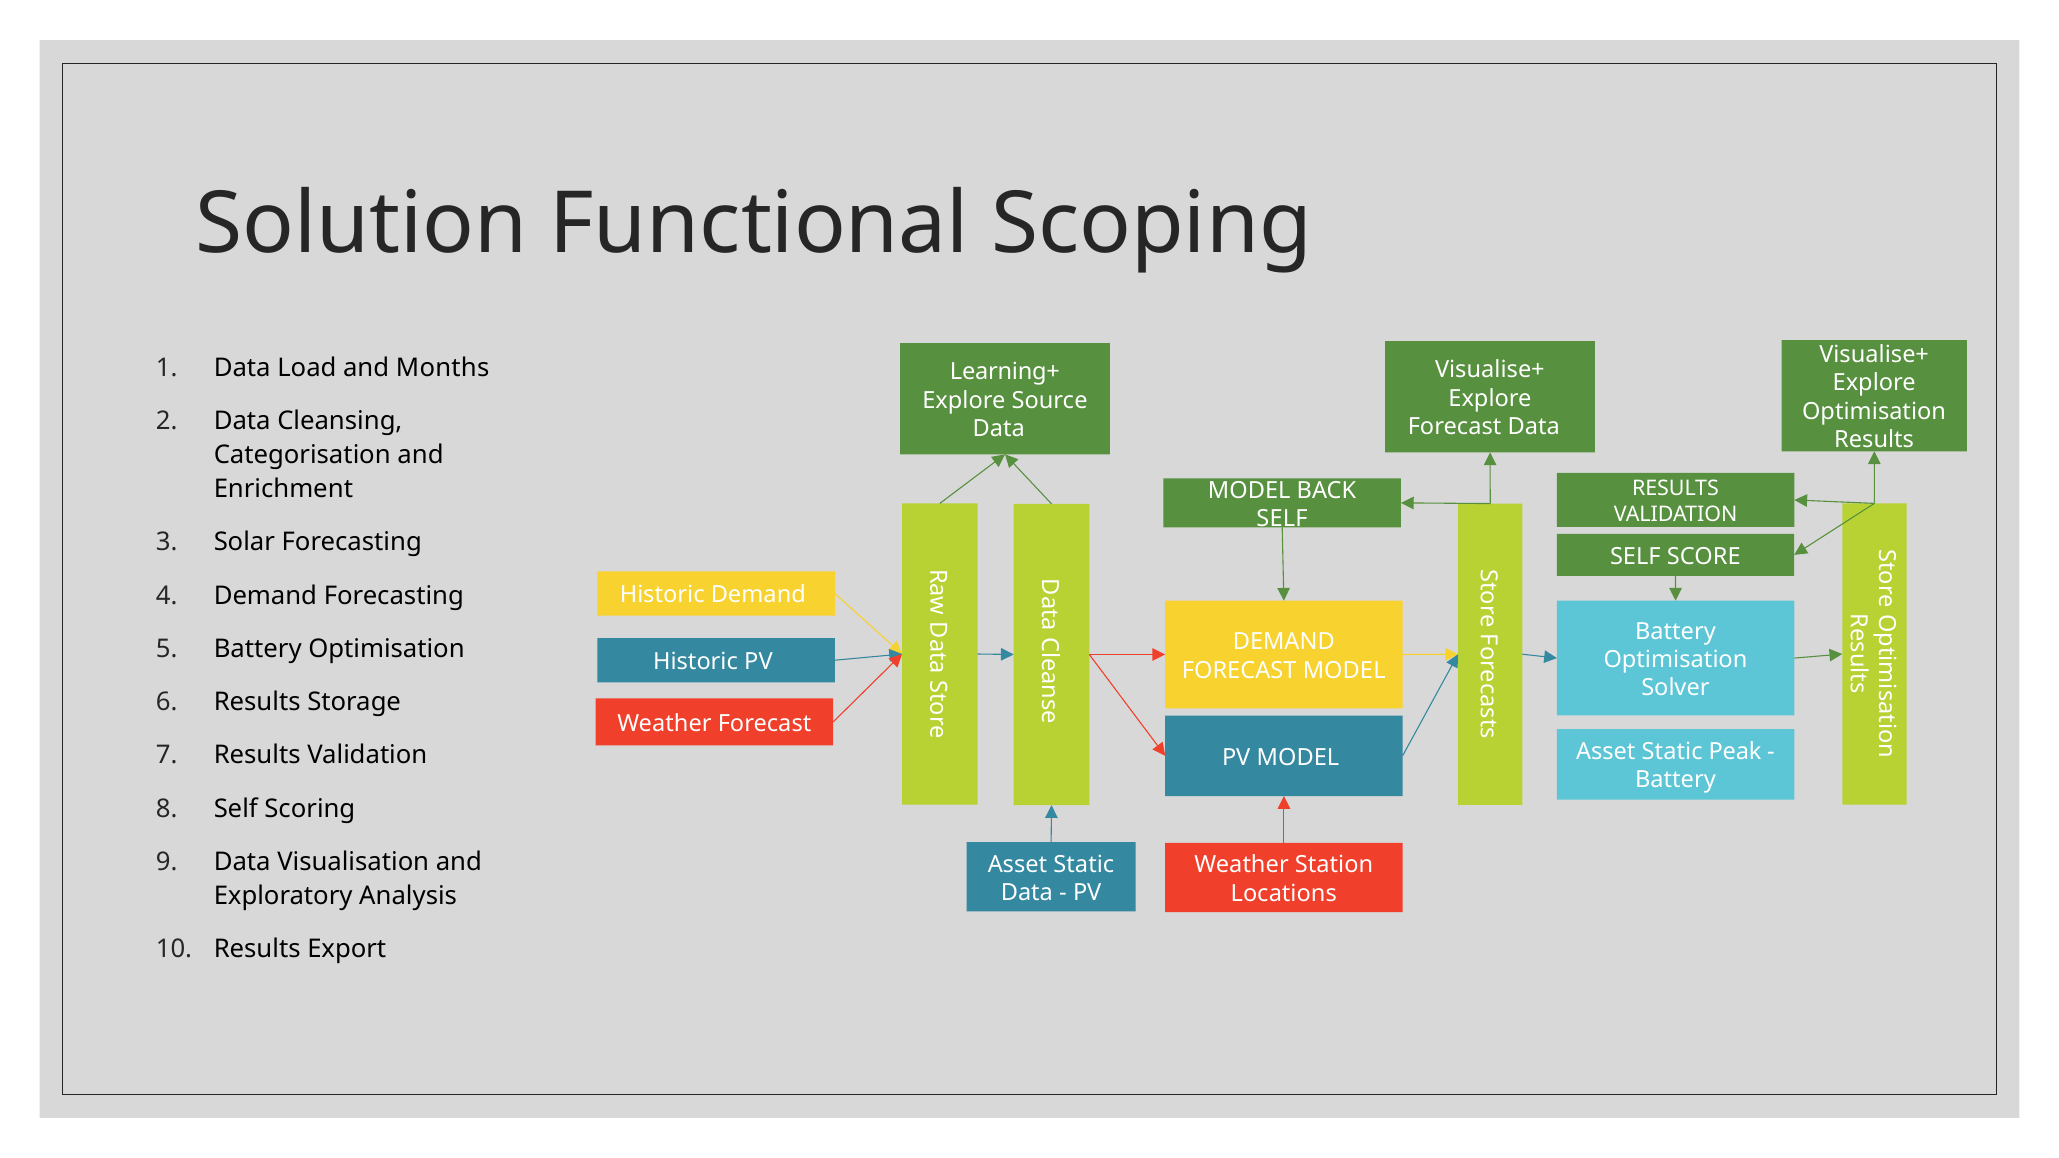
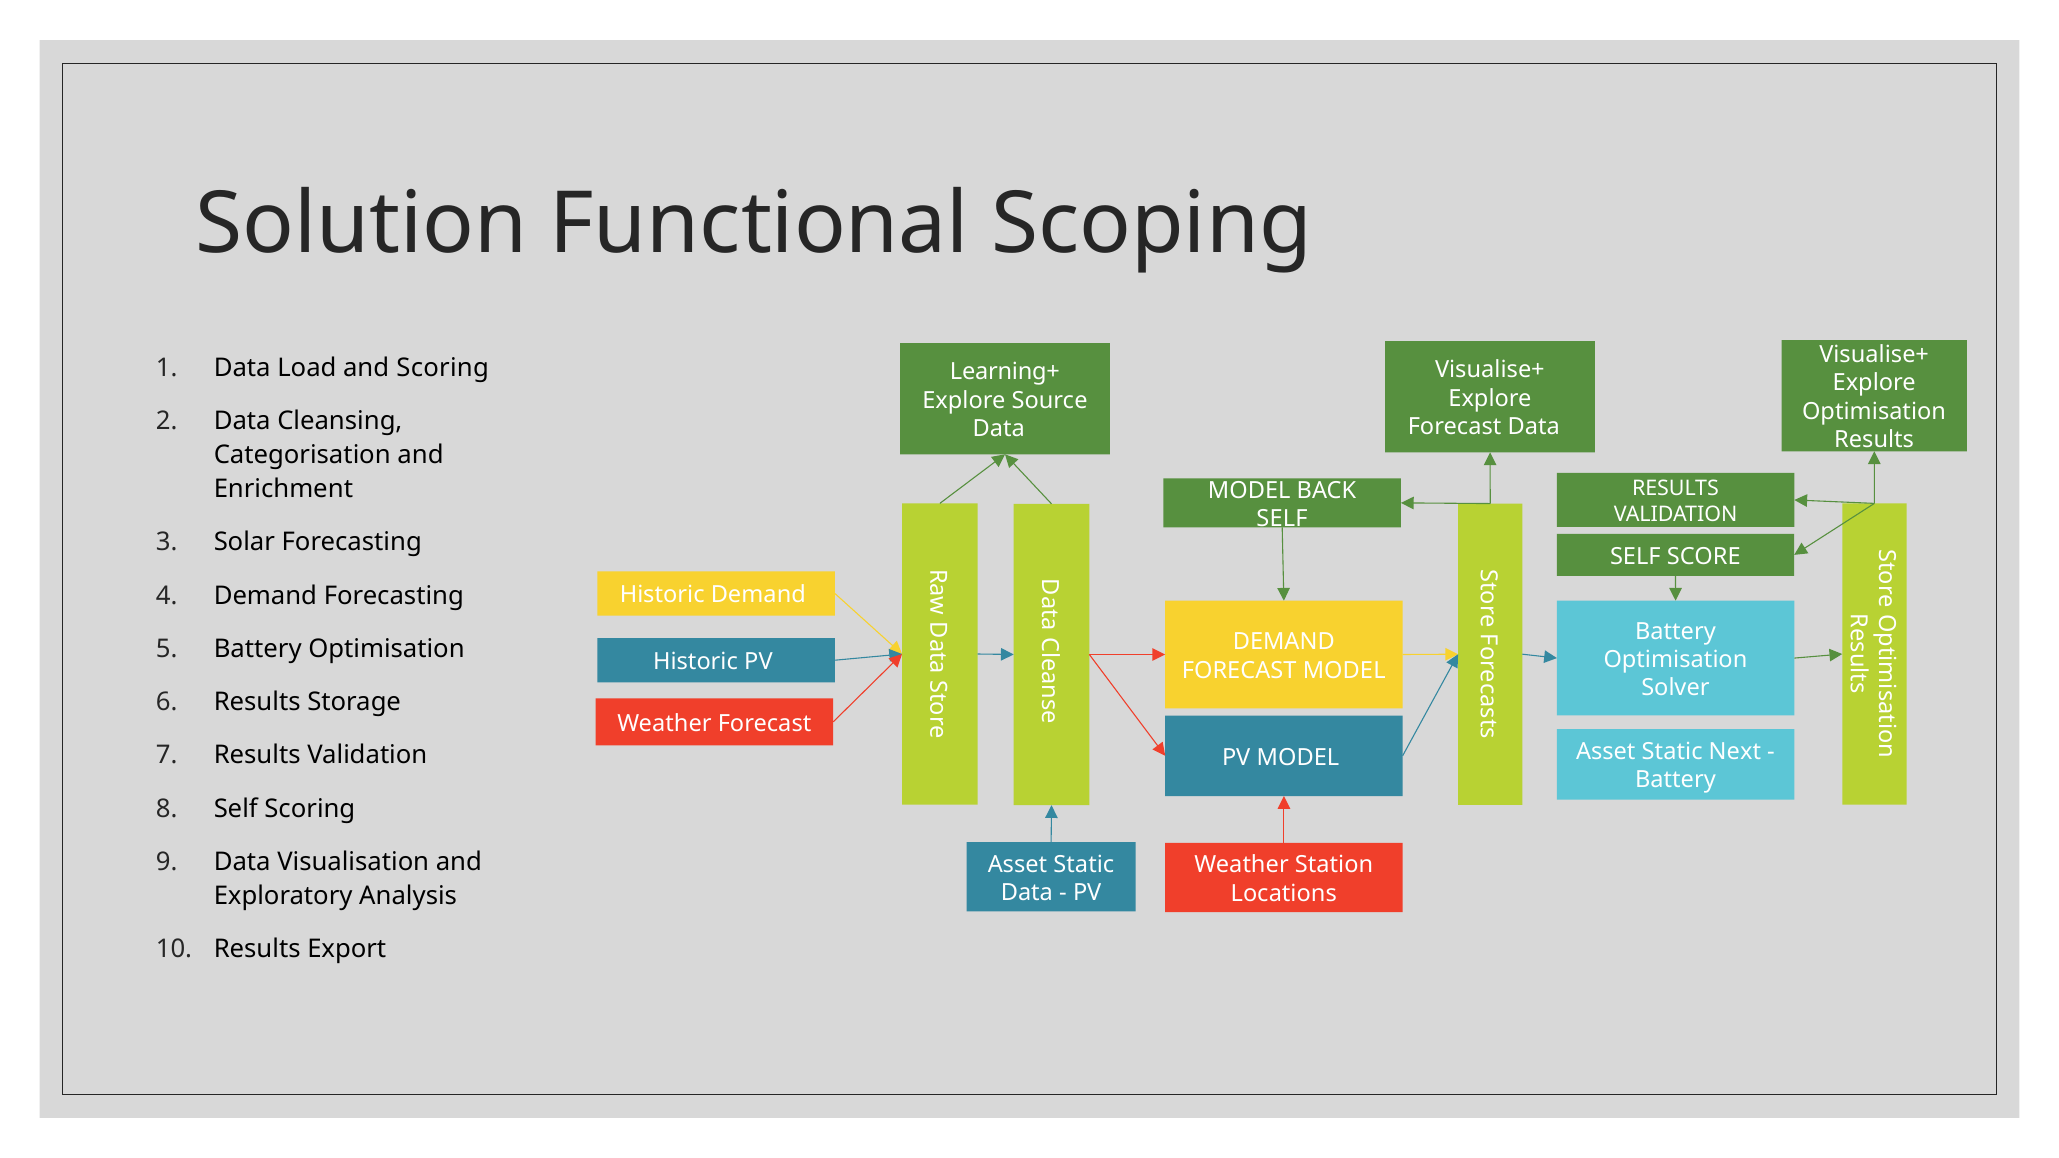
and Months: Months -> Scoring (443, 368)
Peak: Peak -> Next (1735, 752)
